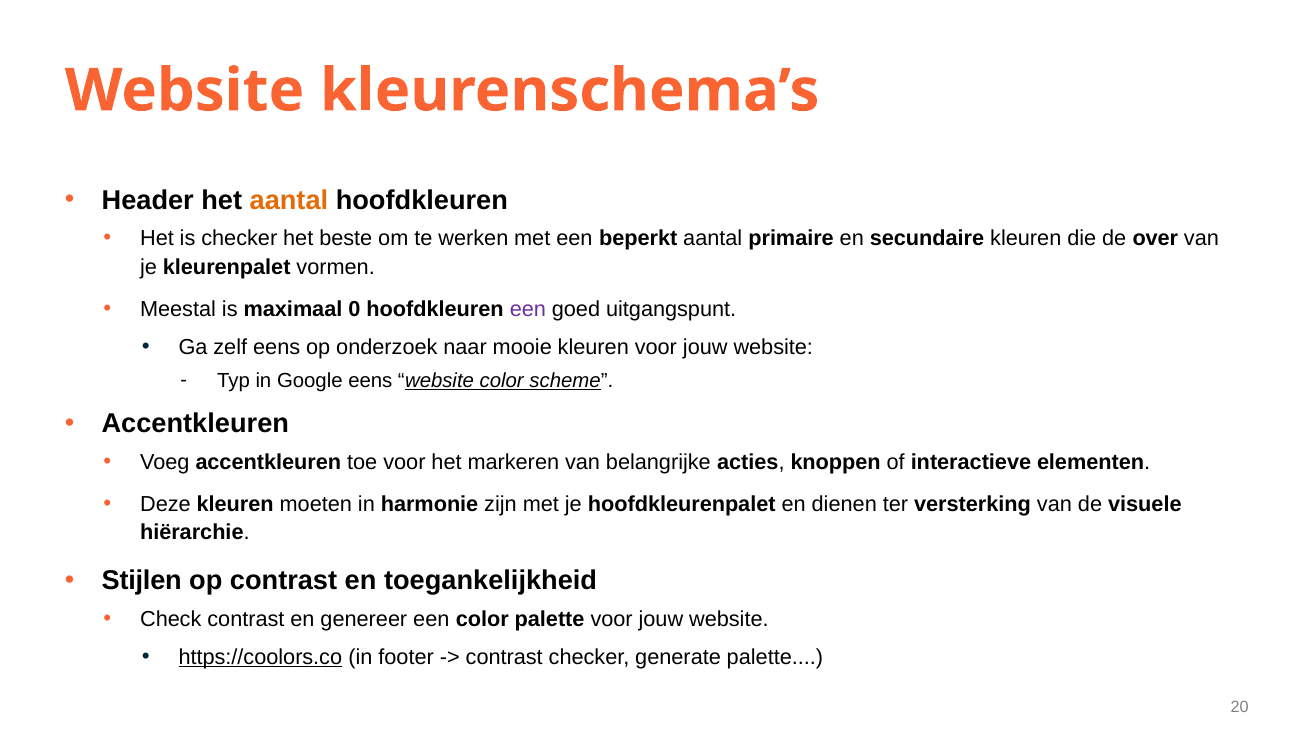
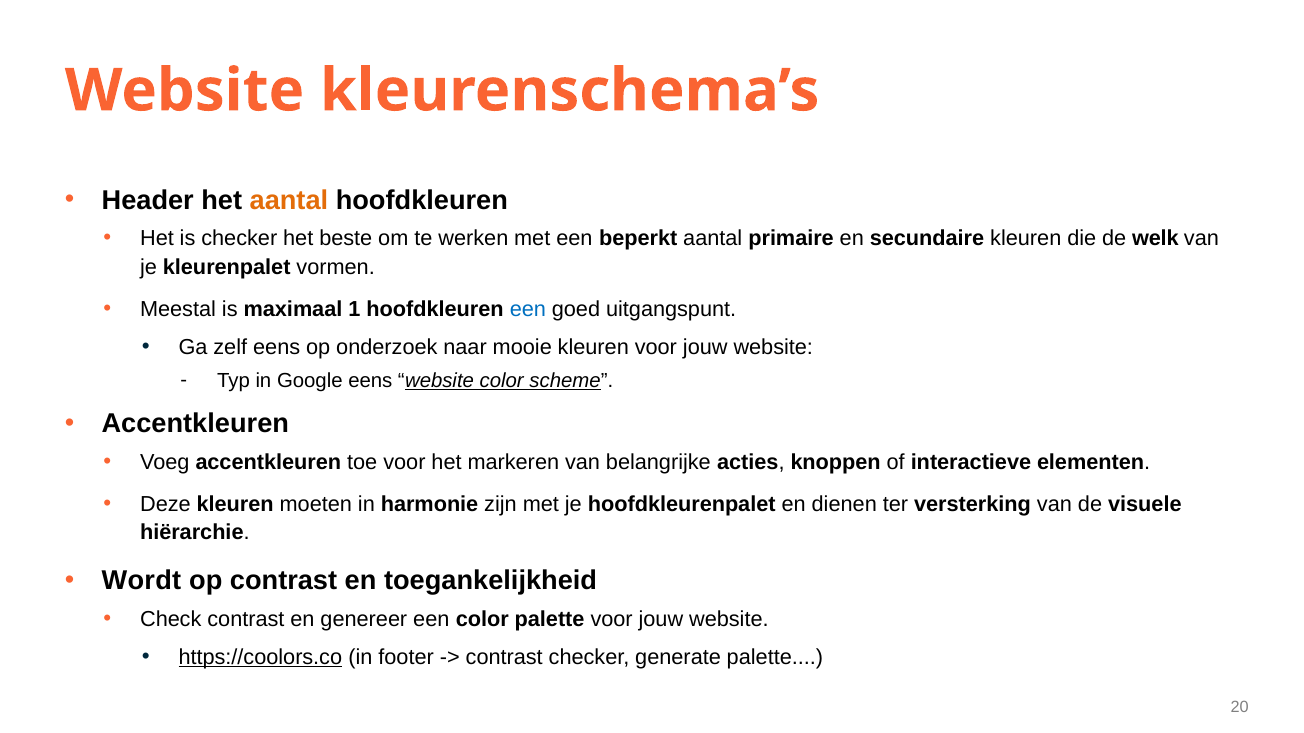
over: over -> welk (1155, 239)
0: 0 -> 1 (354, 310)
een colour: purple -> blue (528, 310)
Stijlen: Stijlen -> Wordt (141, 581)
